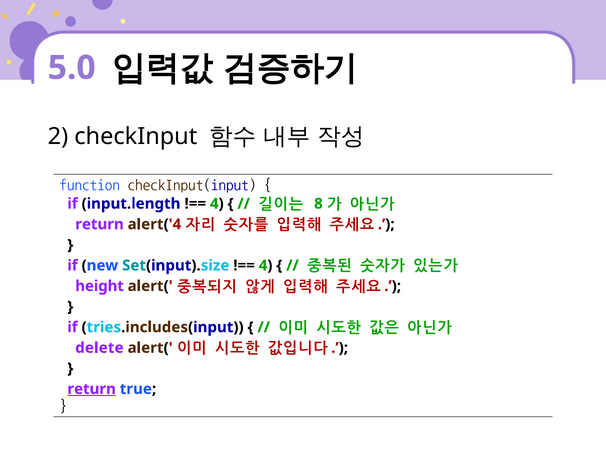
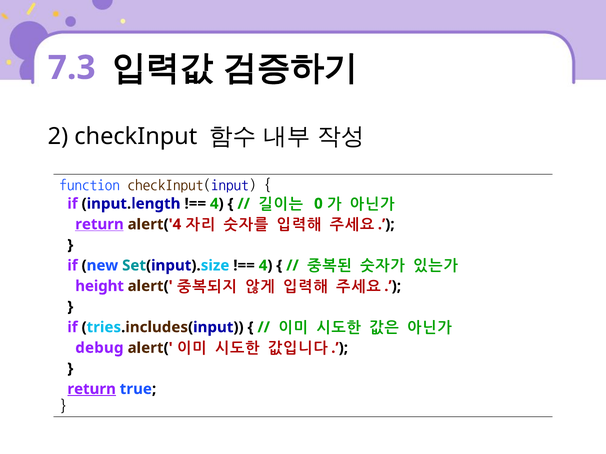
5.0: 5.0 -> 7.3 (72, 68)
8: 8 -> 0 (318, 204)
return underline: none -> present (99, 225)
delete: delete -> debug (99, 348)
